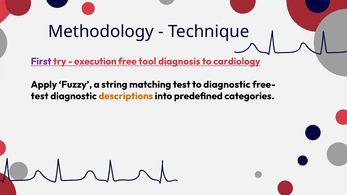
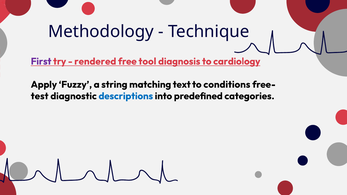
execution: execution -> rendered (95, 61)
matching test: test -> text (182, 85)
to diagnostic: diagnostic -> conditions (227, 85)
descriptions colour: orange -> blue (126, 96)
